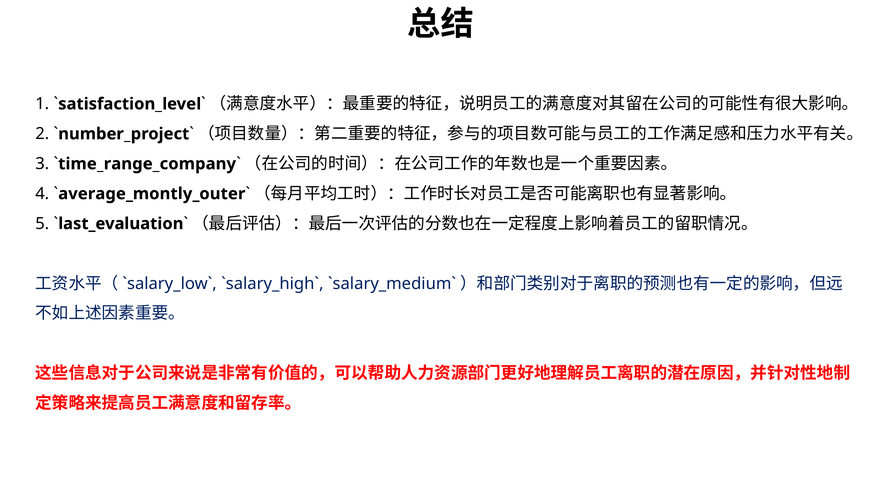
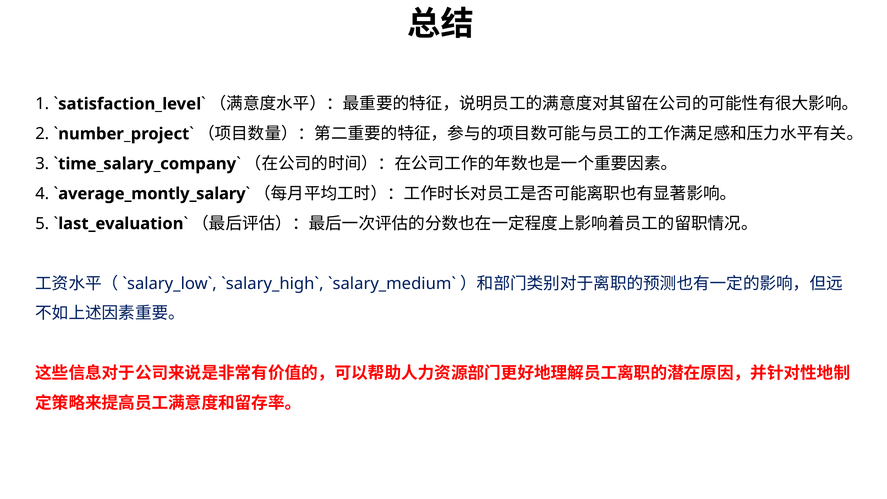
time_range_company: time_range_company -> time_salary_company (147, 164)
average_montly_outer: average_montly_outer -> average_montly_salary (152, 194)
